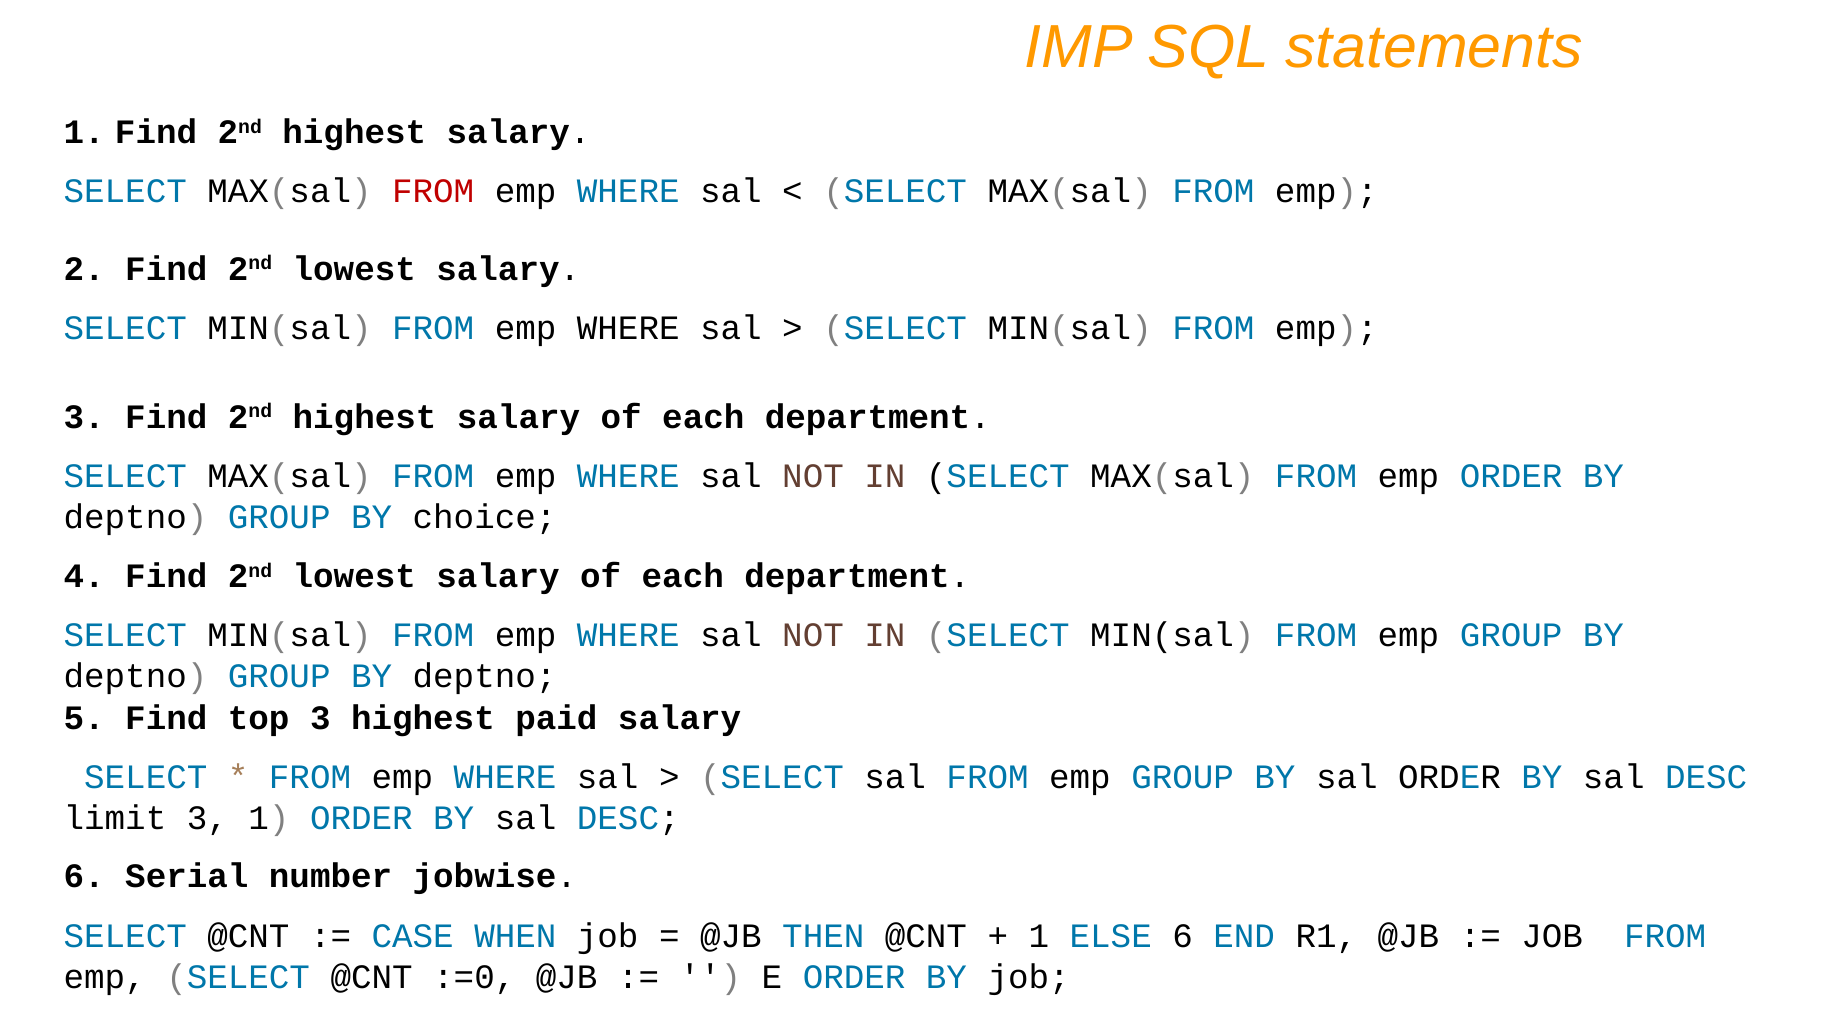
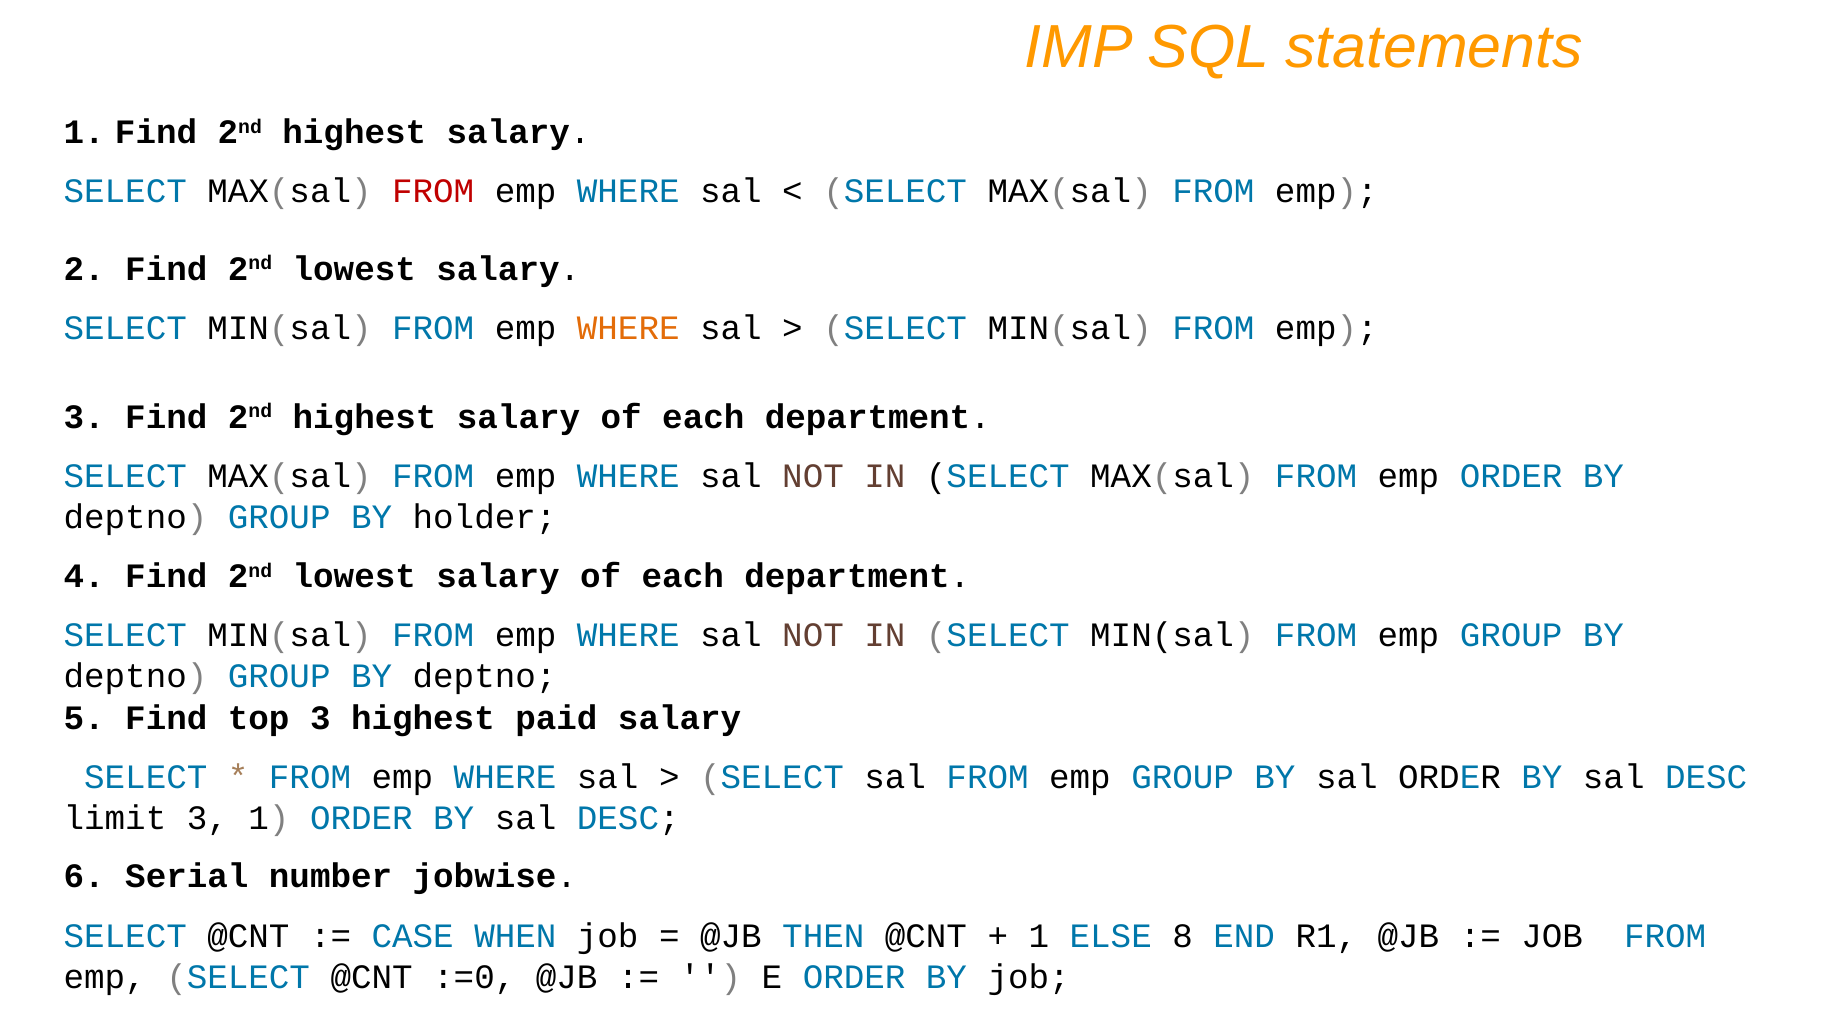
WHERE colour: black -> orange (628, 328)
choice: choice -> holder (485, 517)
ELSE 6: 6 -> 8 (1183, 936)
